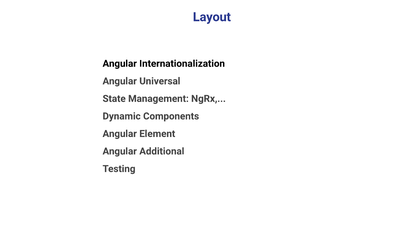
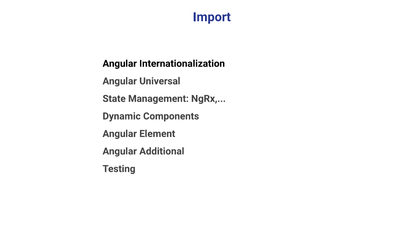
Layout: Layout -> Import (212, 17)
